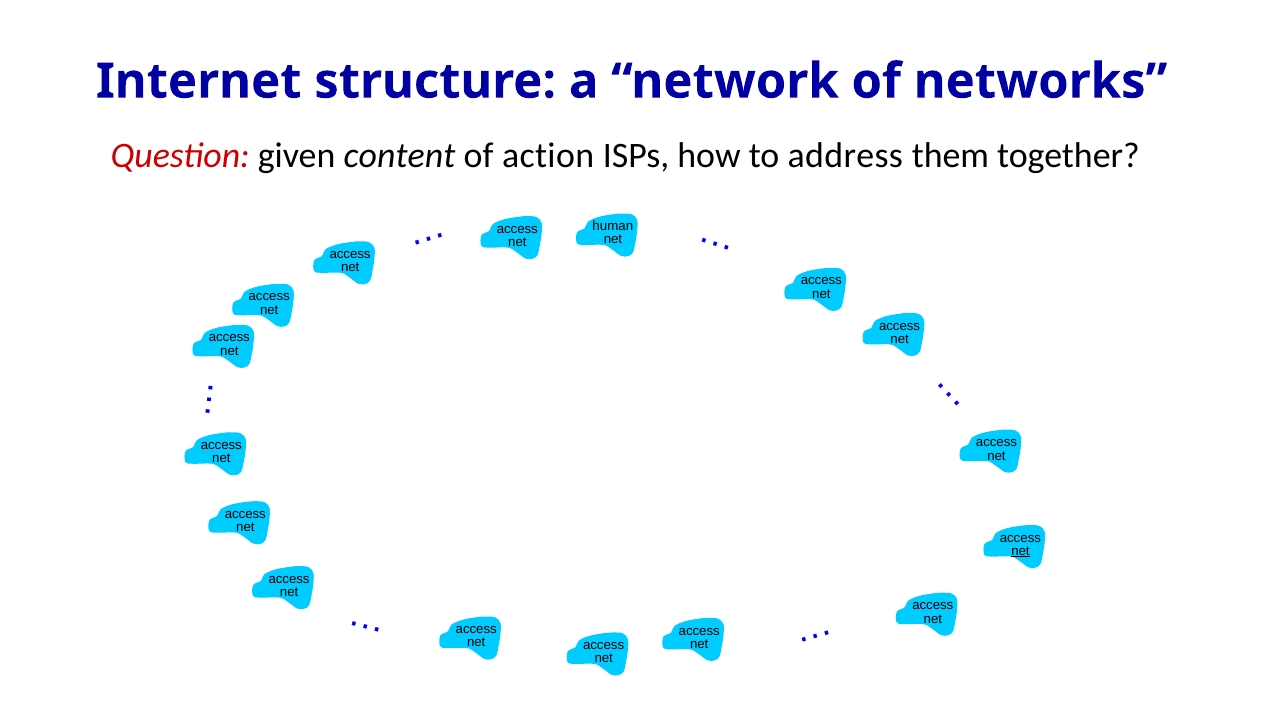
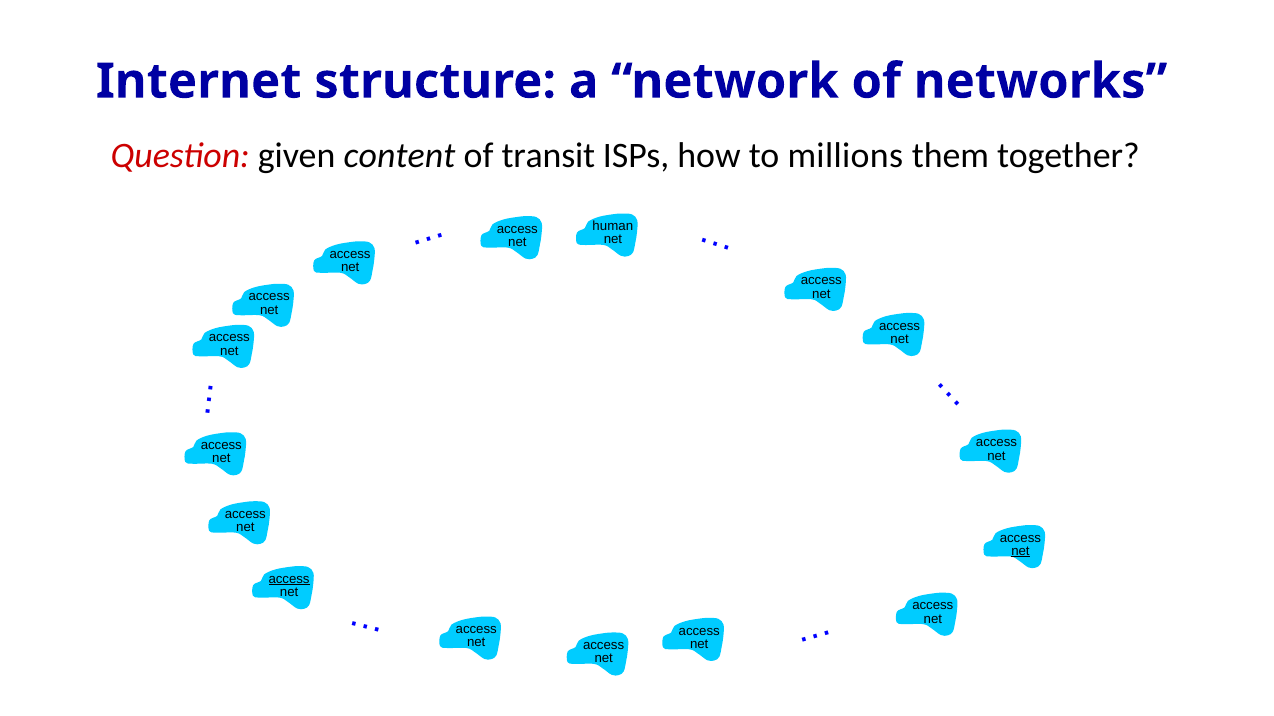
action: action -> transit (548, 155)
address: address -> millions (845, 155)
access underline: none -> present (289, 579)
